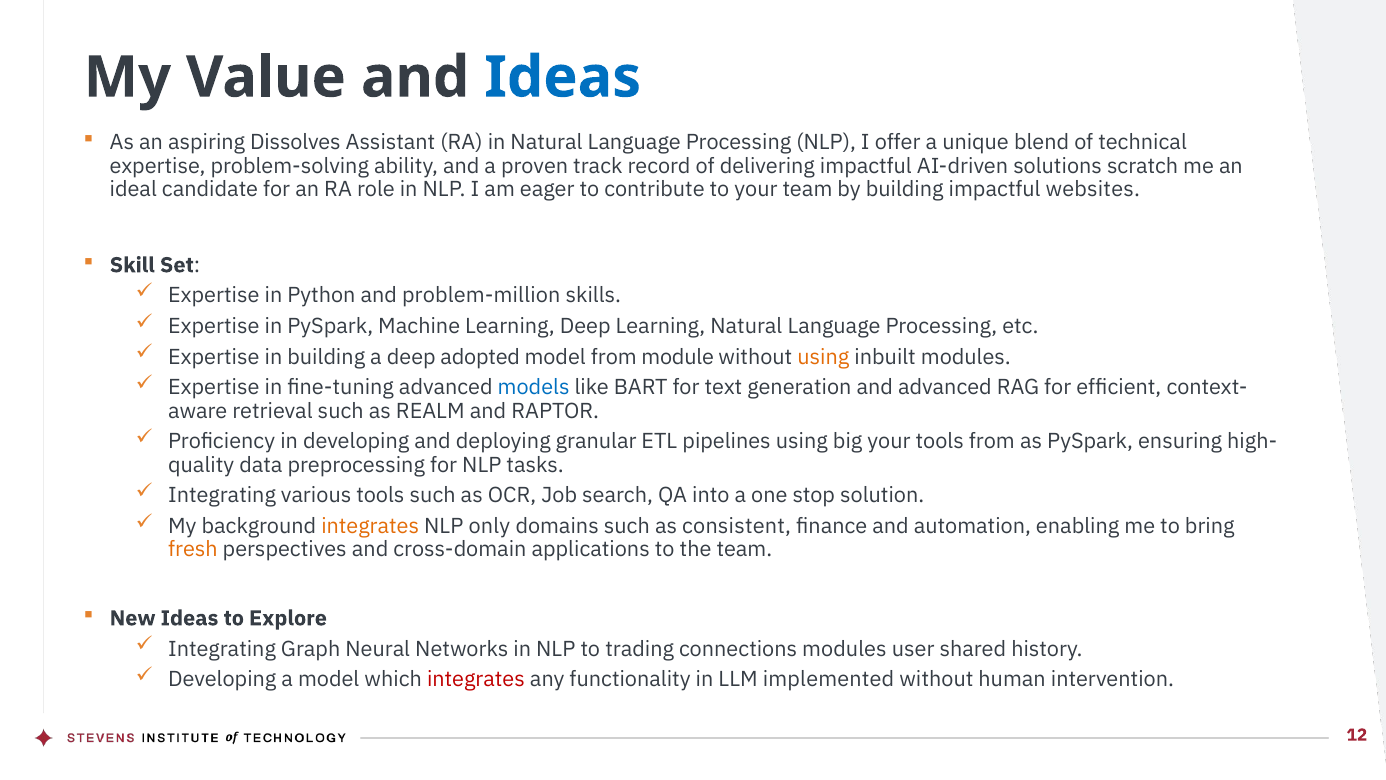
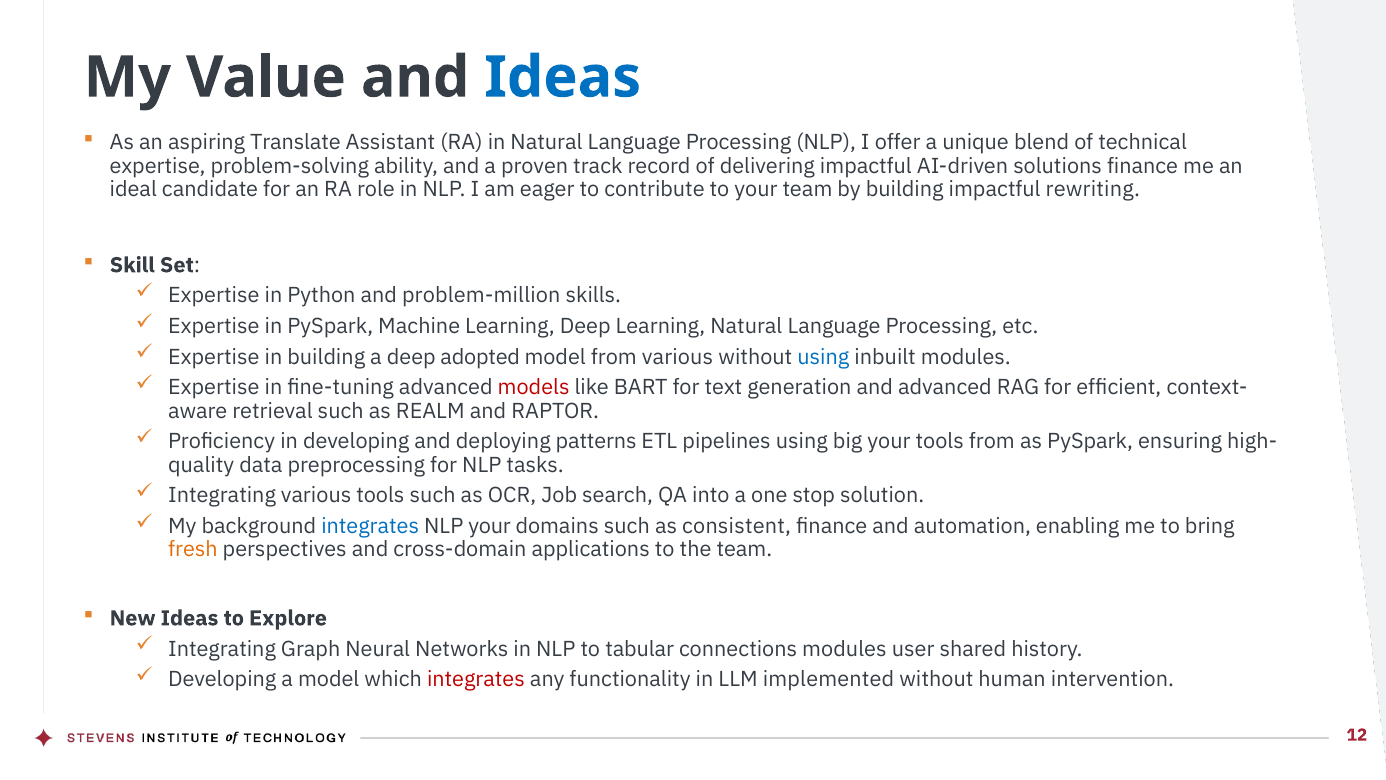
Dissolves: Dissolves -> Translate (295, 143)
solutions scratch: scratch -> finance (1143, 166)
websites: websites -> rewriting (1093, 189)
from module: module -> various (677, 357)
using colour: orange -> blue (823, 357)
models colour: blue -> red (534, 387)
granular: granular -> patterns (596, 441)
integrates colour: orange -> blue (370, 526)
NLP only: only -> your (490, 526)
trading: trading -> tabular (640, 649)
